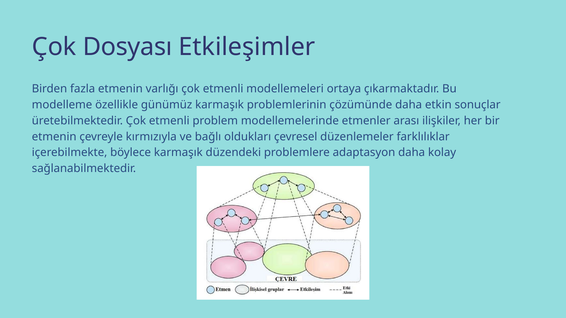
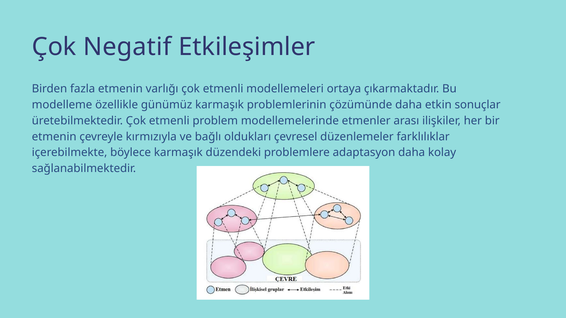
Dosyası: Dosyası -> Negatif (127, 47)
